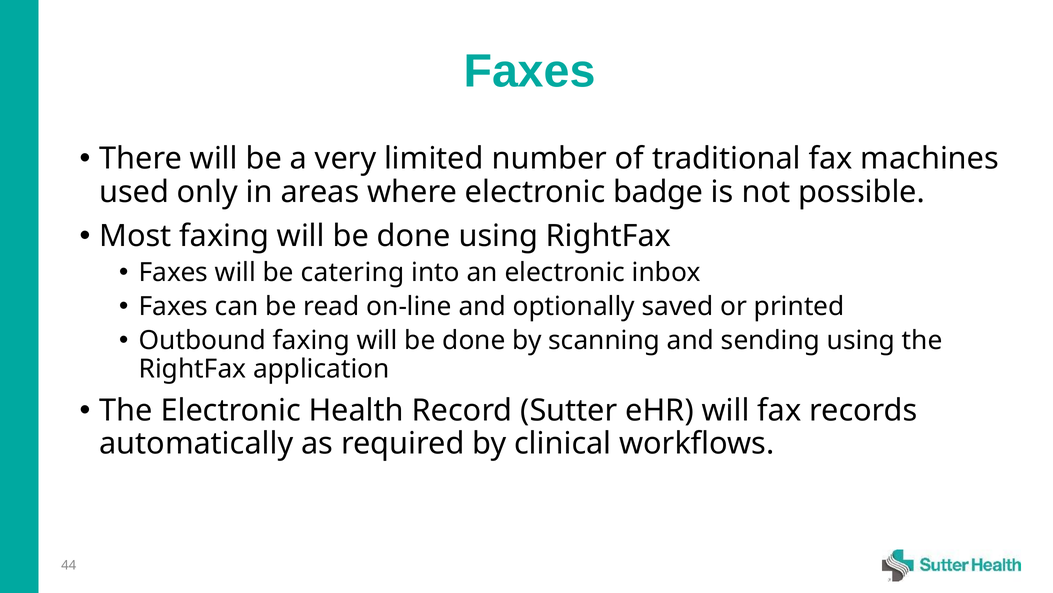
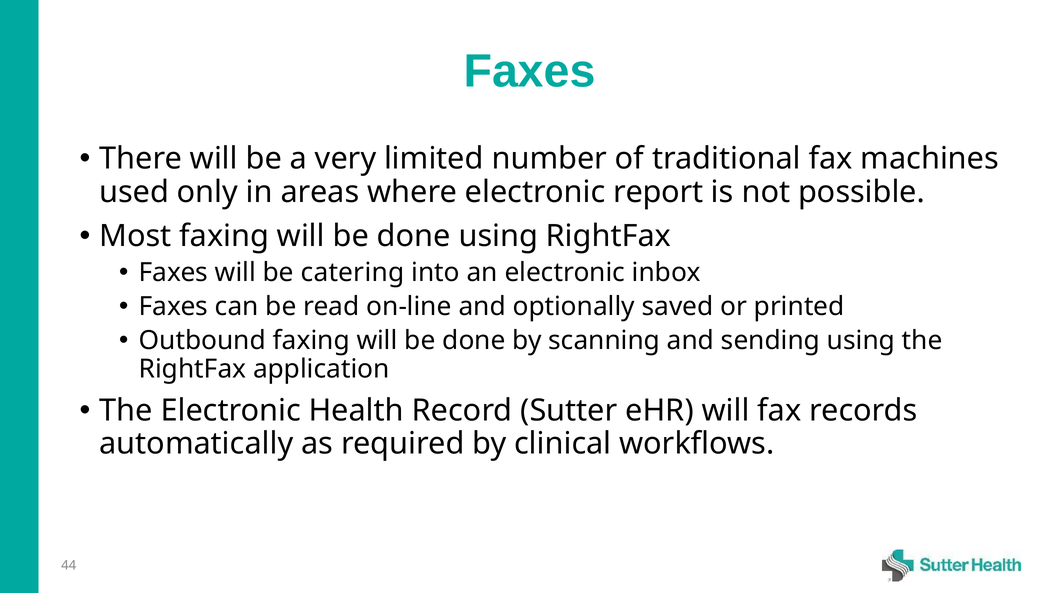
badge: badge -> report (658, 192)
